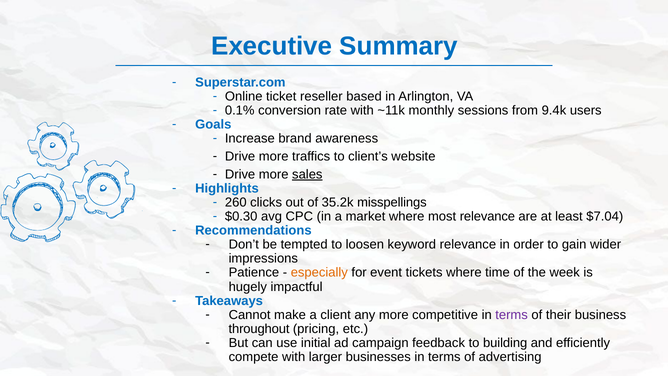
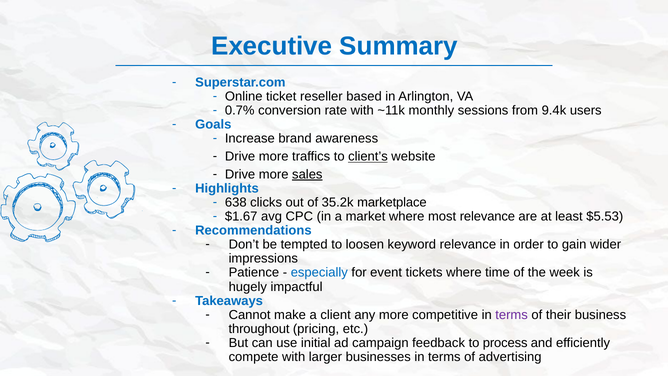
0.1%: 0.1% -> 0.7% (240, 110)
client’s underline: none -> present (368, 157)
260: 260 -> 638 (236, 202)
misspellings: misspellings -> marketplace (392, 202)
$0.30: $0.30 -> $1.67 (241, 216)
$7.04: $7.04 -> $5.53 (605, 216)
especially colour: orange -> blue (319, 273)
building: building -> process (505, 343)
